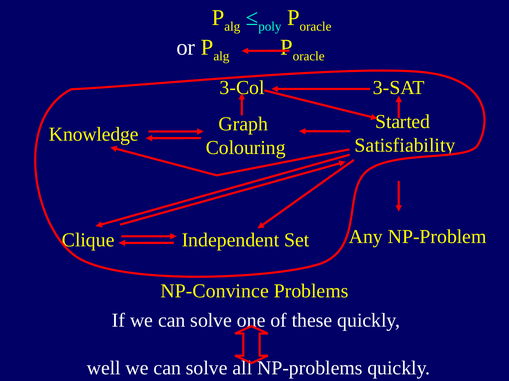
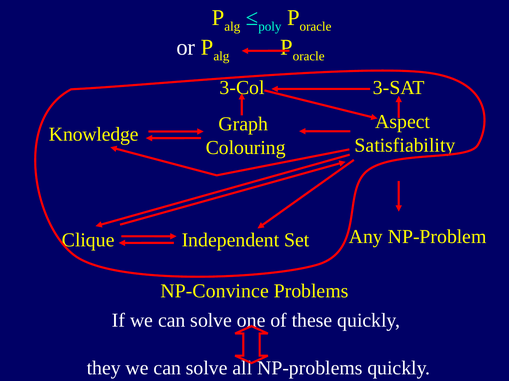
Started: Started -> Aspect (403, 122)
well: well -> they (104, 369)
